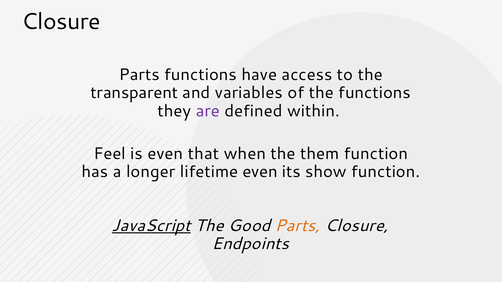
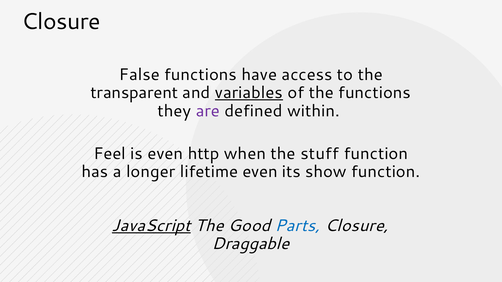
Parts: Parts -> False (139, 75)
variables underline: none -> present (249, 93)
that: that -> http (204, 154)
them: them -> stuff (320, 154)
Parts colour: orange -> blue (298, 226)
Endpoints: Endpoints -> Draggable (251, 244)
